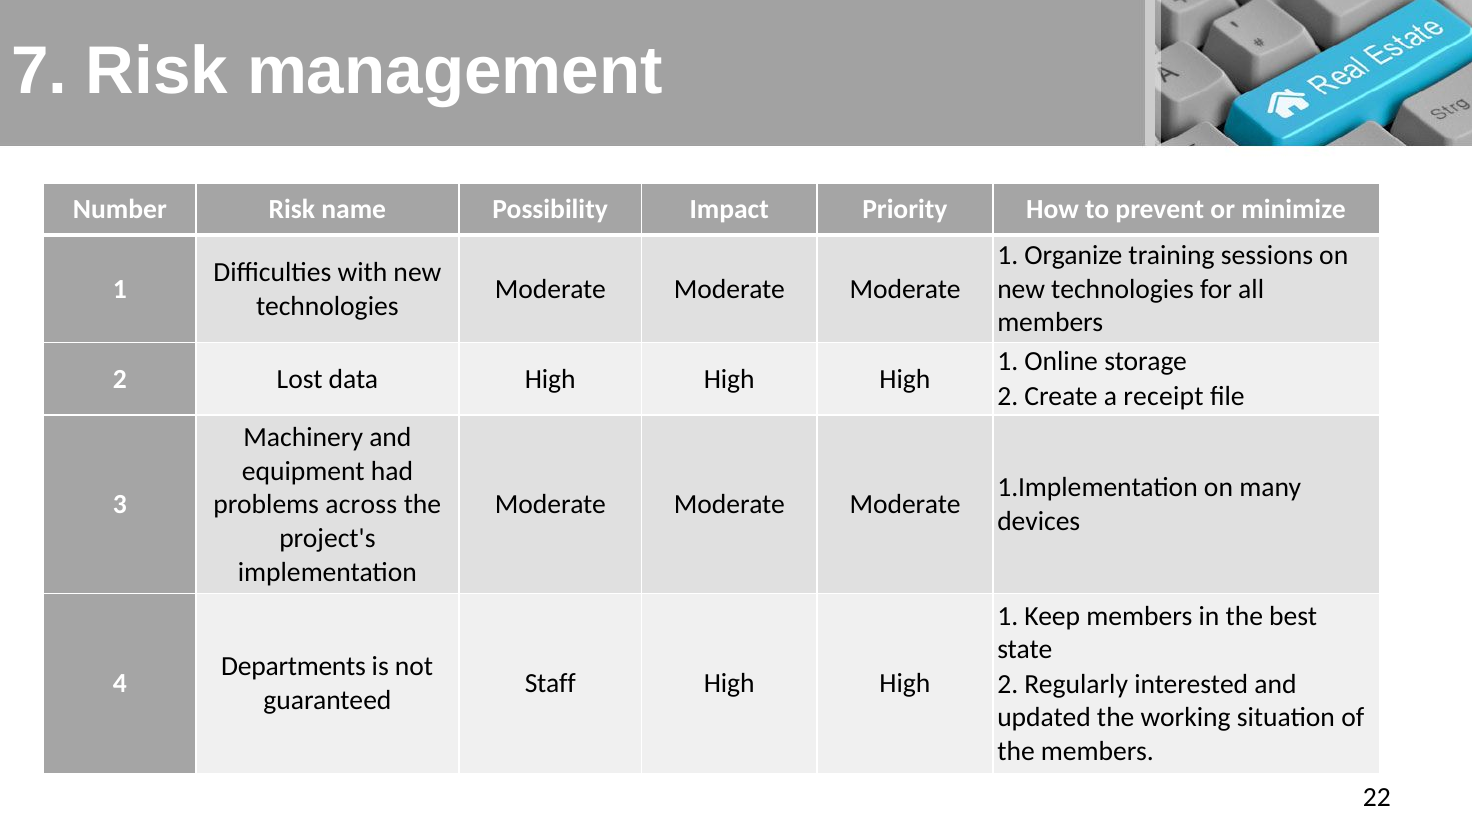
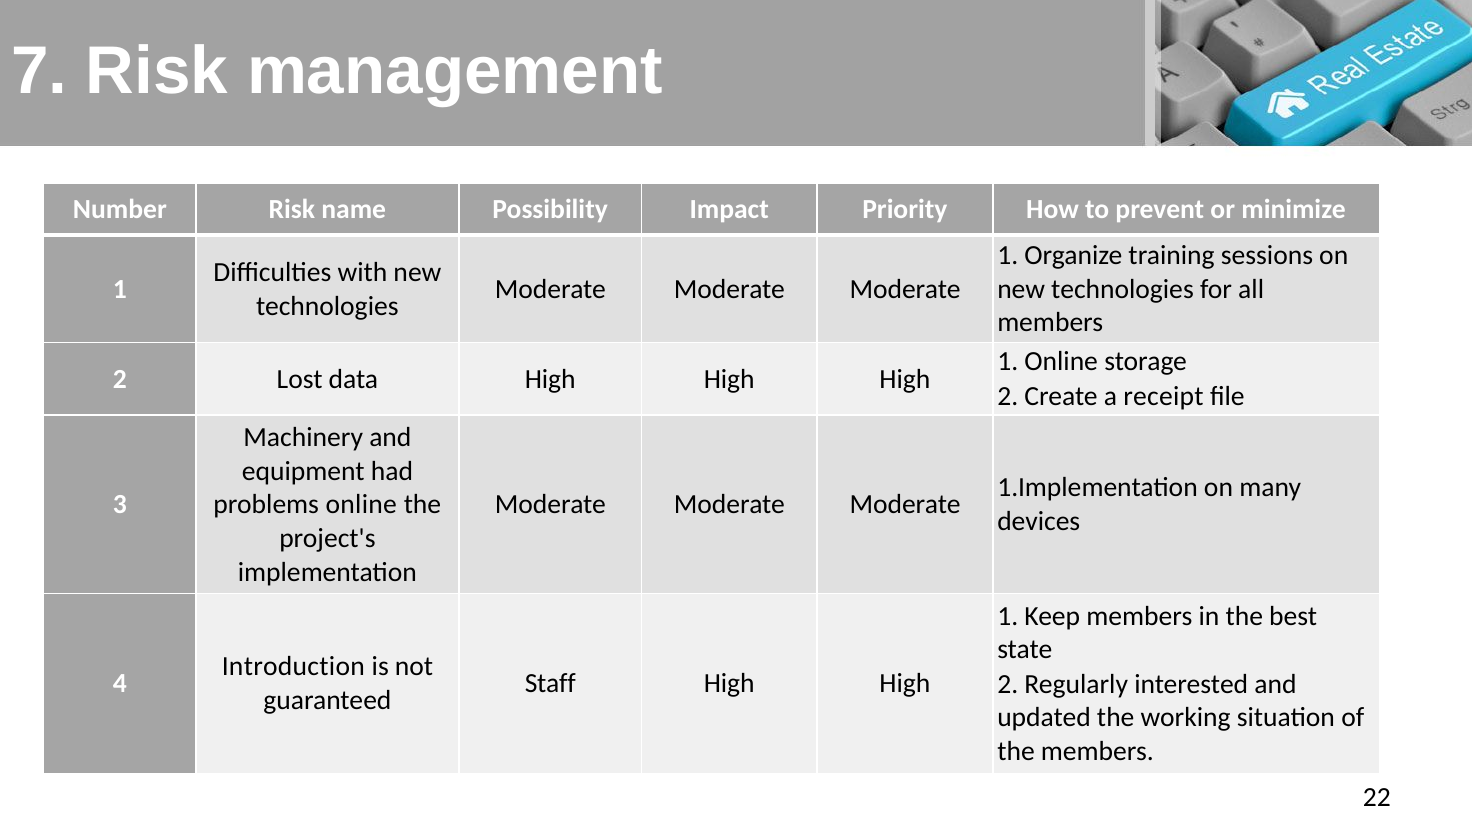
problems across: across -> online (361, 505)
Departments: Departments -> Introduction (293, 667)
